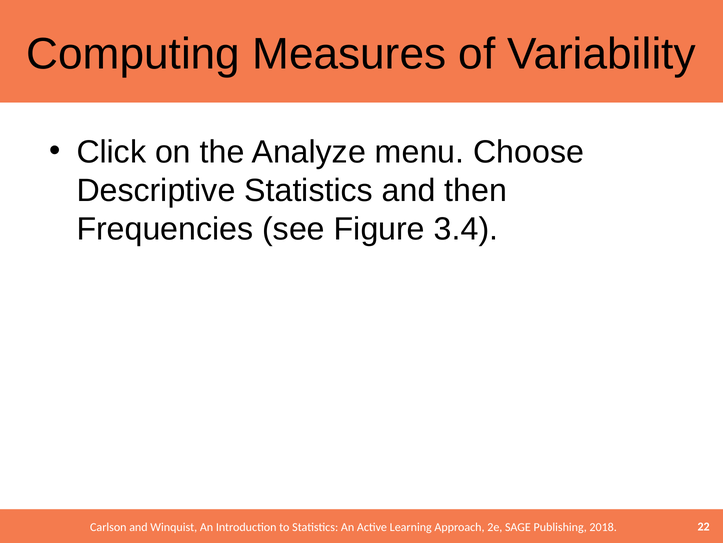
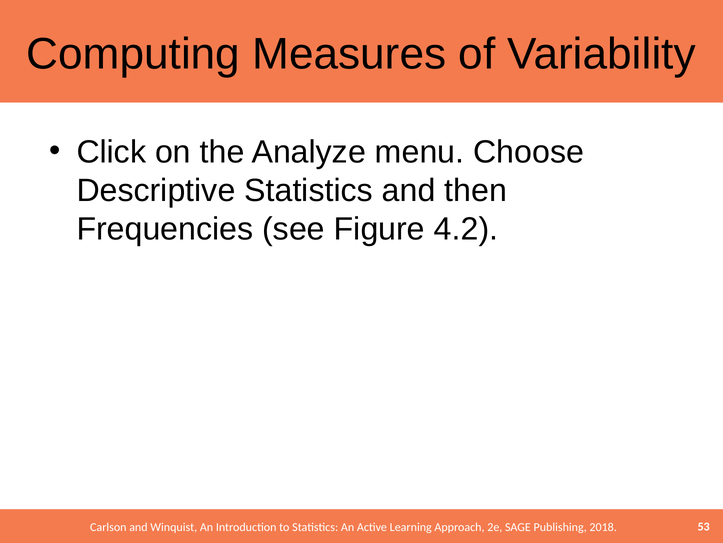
3.4: 3.4 -> 4.2 (466, 229)
22: 22 -> 53 (704, 526)
